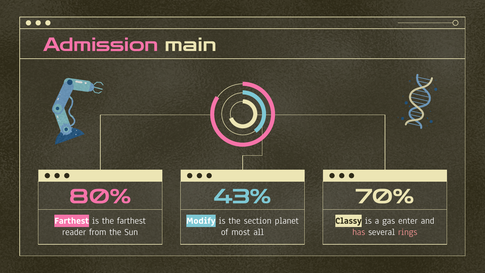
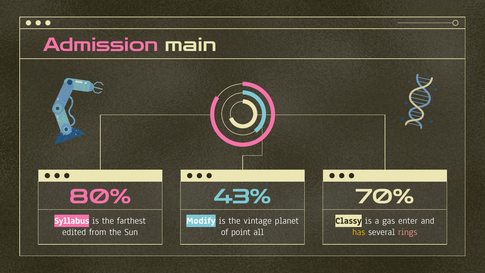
Farthest: Farthest -> Syllabus (72, 220)
section: section -> vintage (258, 220)
reader: reader -> edited (74, 232)
most: most -> point (241, 232)
has colour: pink -> yellow (359, 232)
